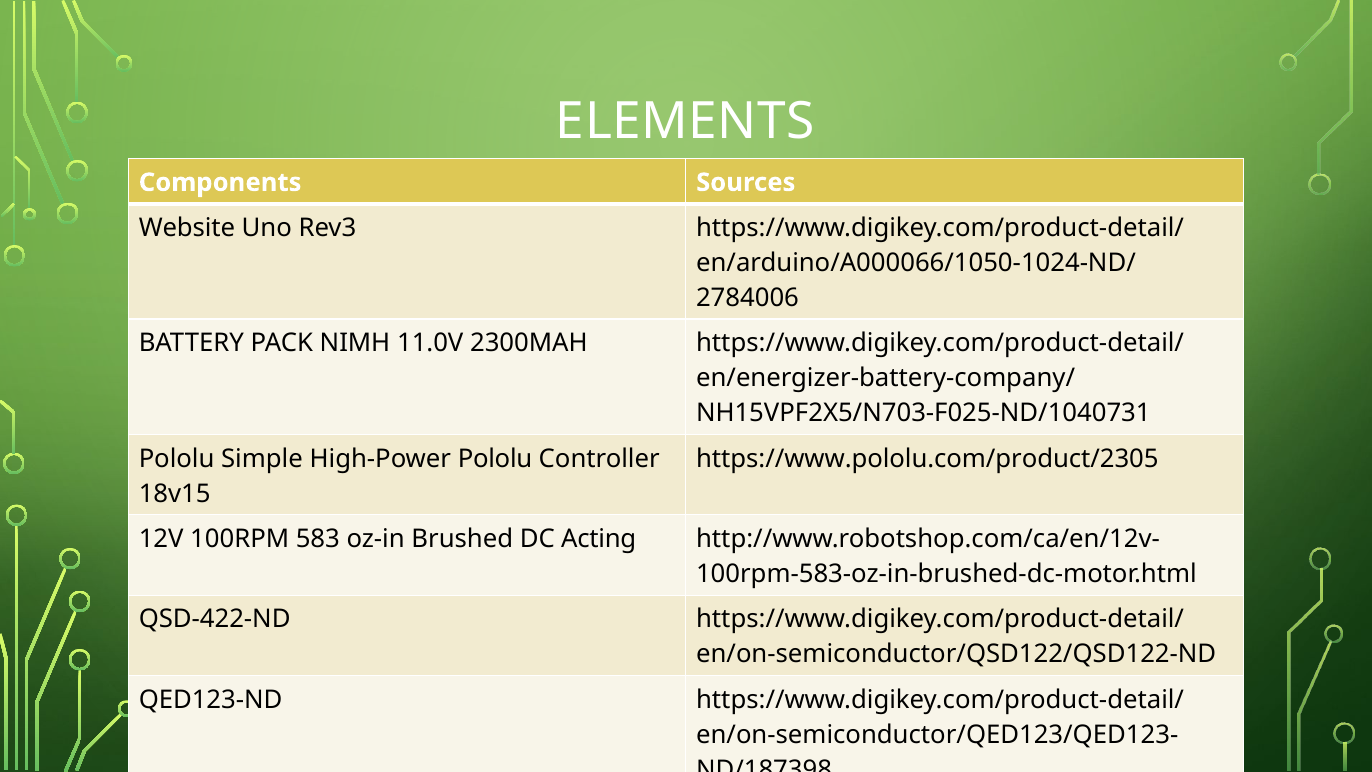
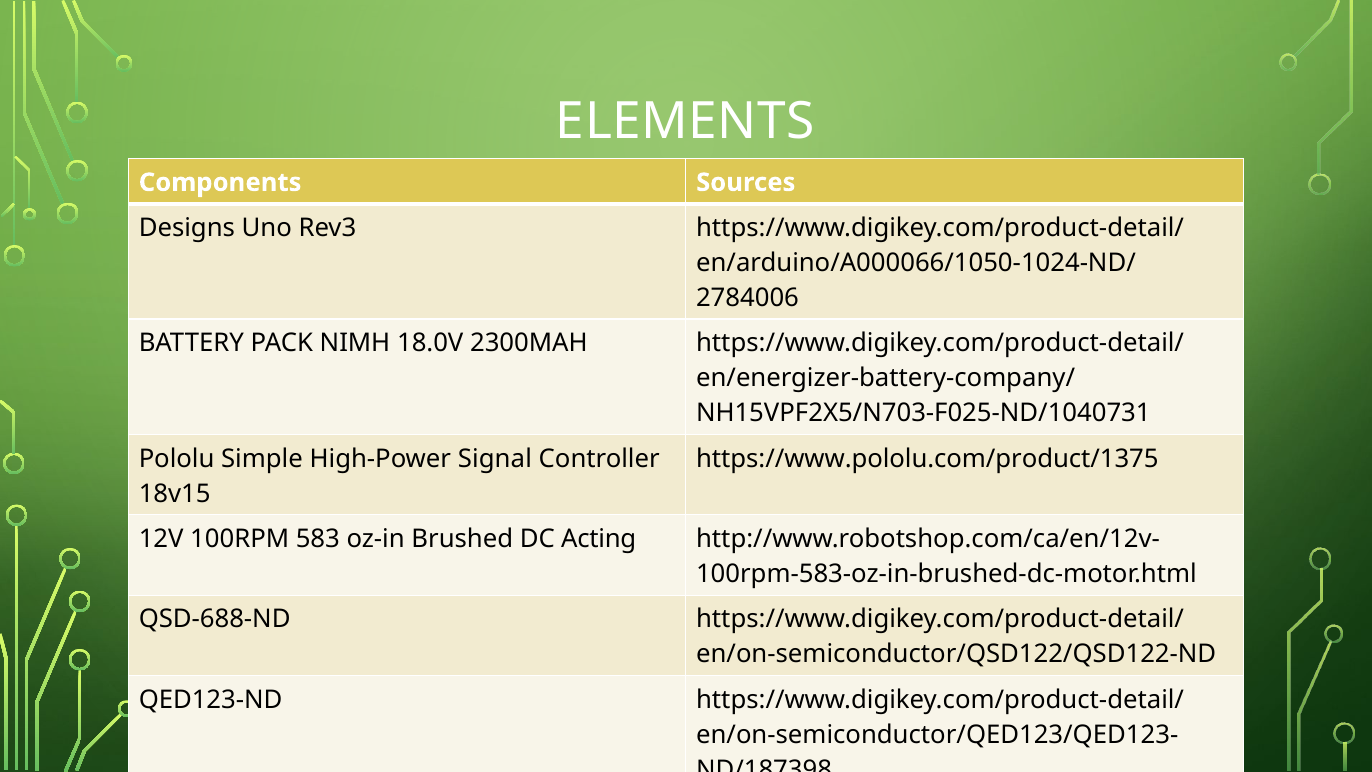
Website: Website -> Designs (187, 228)
11.0V: 11.0V -> 18.0V (430, 343)
High-Power Pololu: Pololu -> Signal (495, 458)
https://www.pololu.com/product/2305: https://www.pololu.com/product/2305 -> https://www.pololu.com/product/1375 (927, 458)
QSD-422-ND: QSD-422-ND -> QSD-688-ND (215, 619)
